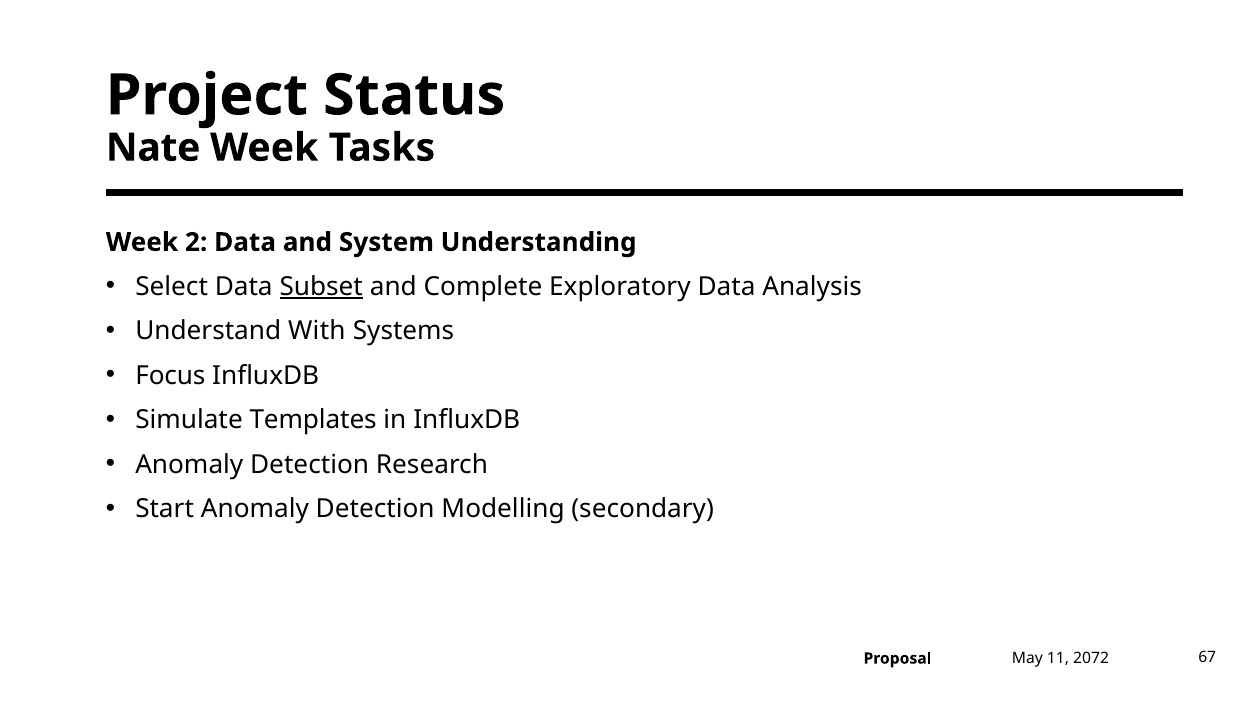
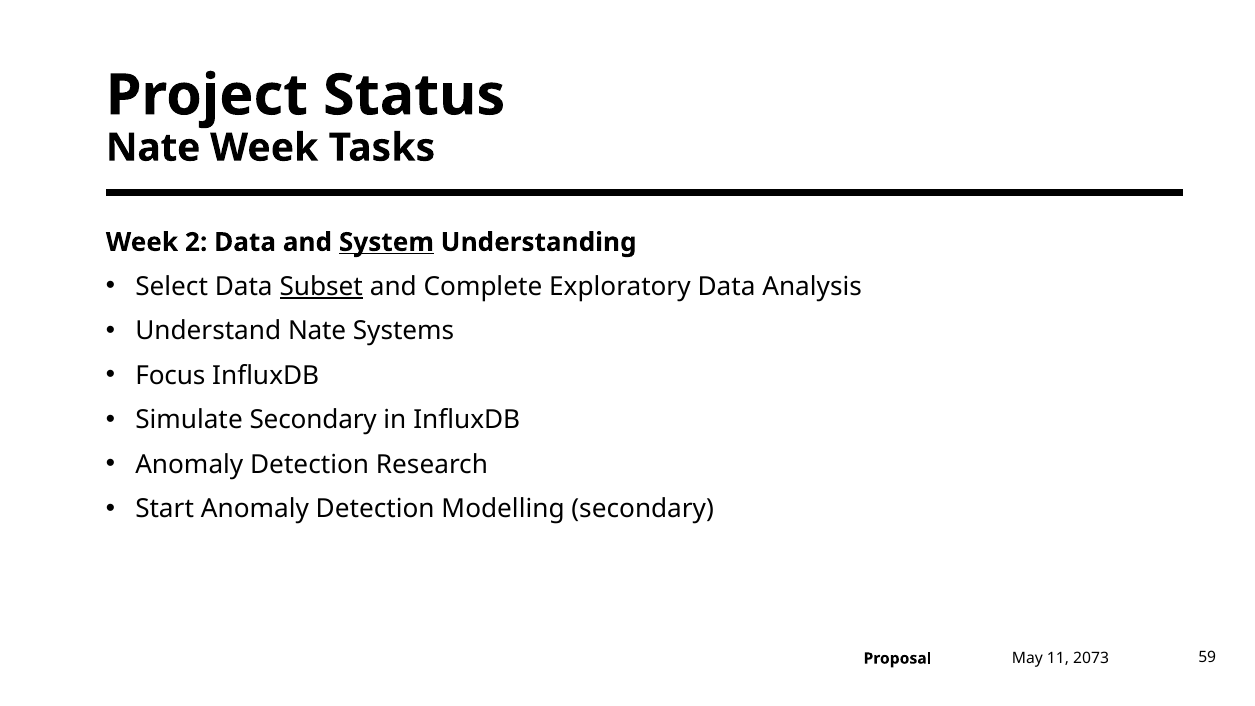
System underline: none -> present (386, 242)
Understand With: With -> Nate (317, 331)
Simulate Templates: Templates -> Secondary (313, 420)
2072: 2072 -> 2073 (1091, 658)
67: 67 -> 59 (1207, 657)
